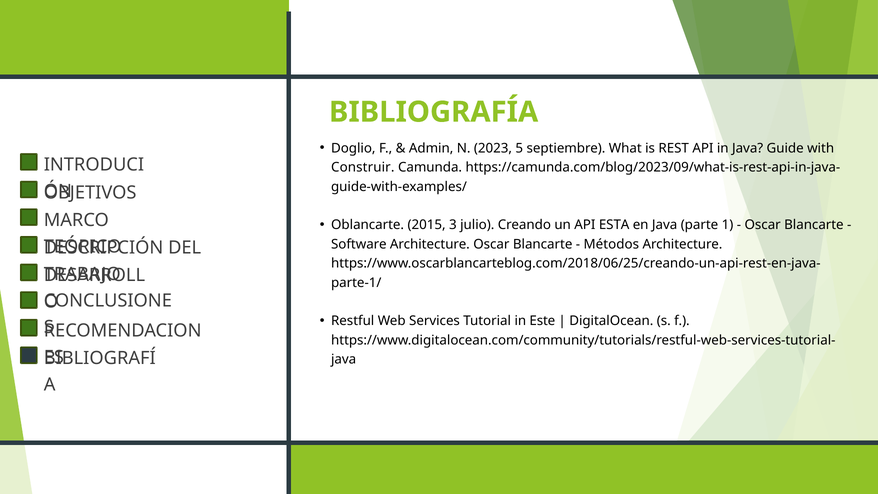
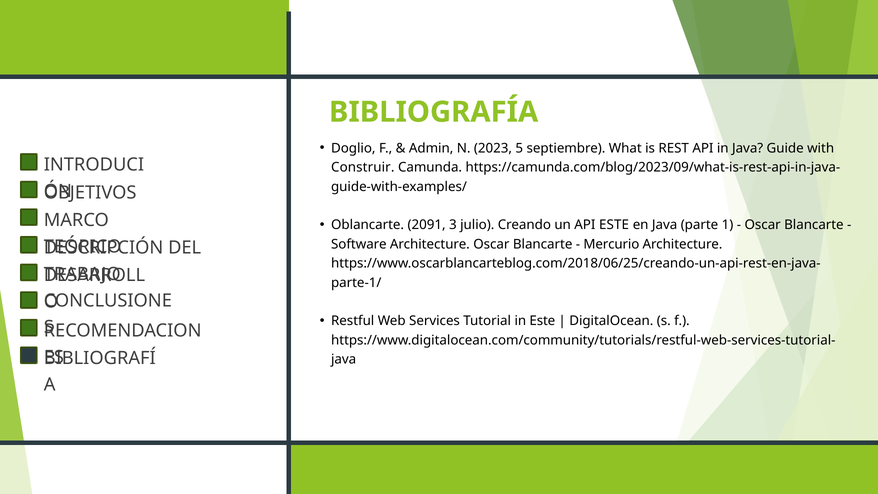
2015: 2015 -> 2091 (427, 225)
API ESTA: ESTA -> ESTE (614, 225)
Métodos: Métodos -> Mercurio (611, 244)
